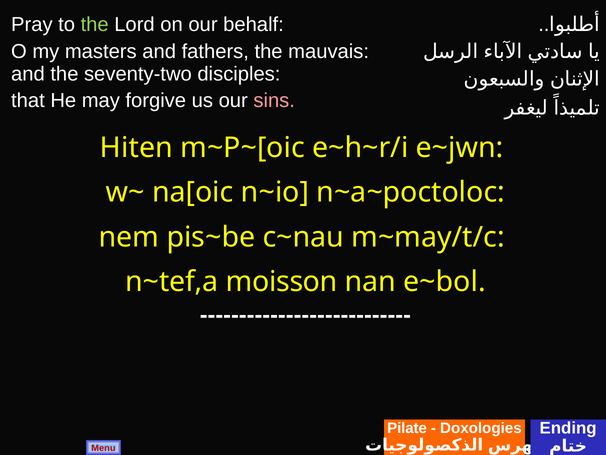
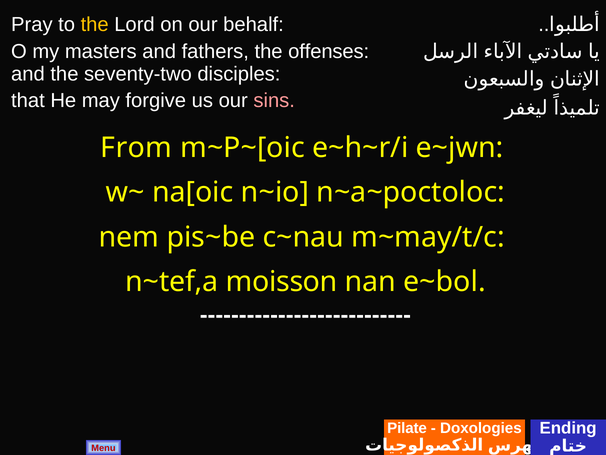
the colour: light green -> yellow (95, 25)
mauvais: mauvais -> offenses (329, 51)
Hiten: Hiten -> From (136, 148)
